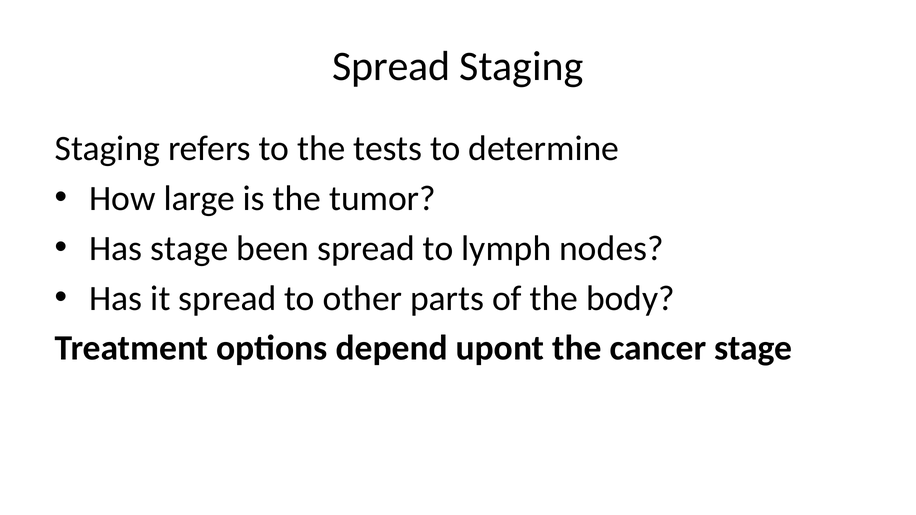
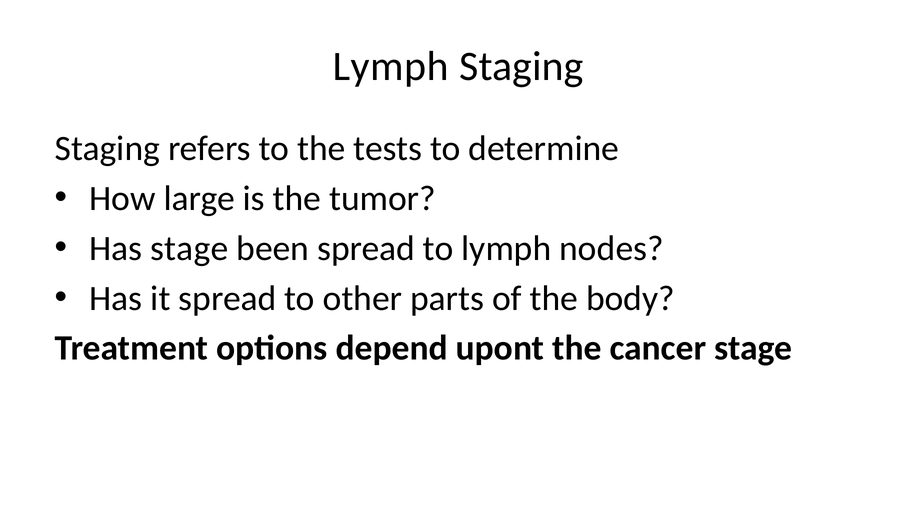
Spread: Spread -> Lymph (391, 66)
